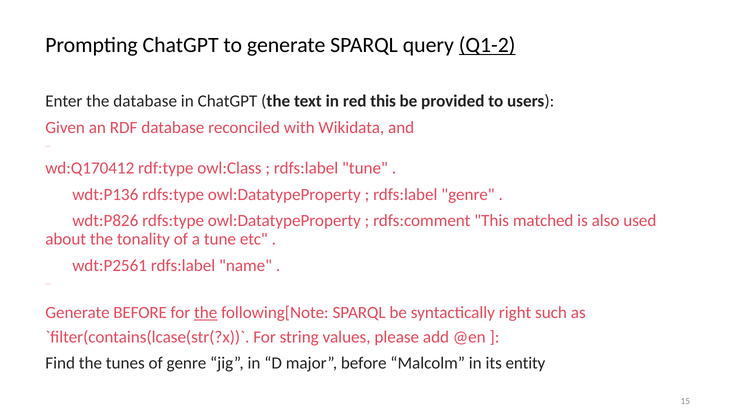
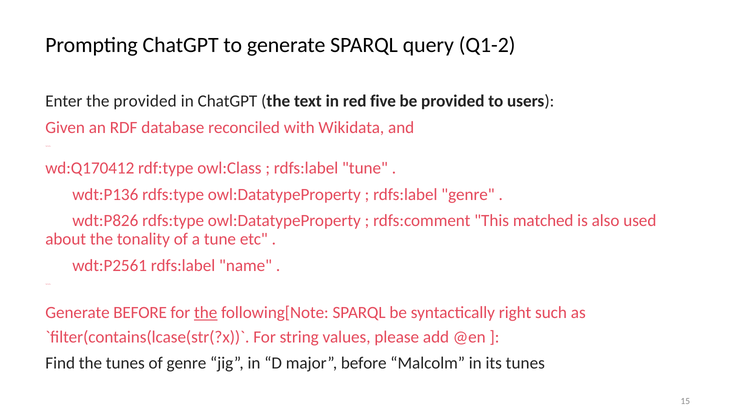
Q1-2 underline: present -> none (487, 45)
the database: database -> provided (145, 101)
red this: this -> five (383, 101)
its entity: entity -> tunes (525, 363)
